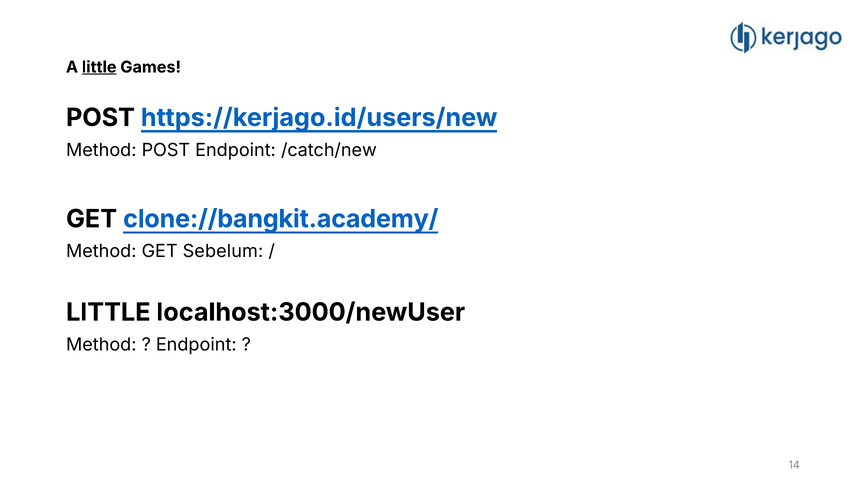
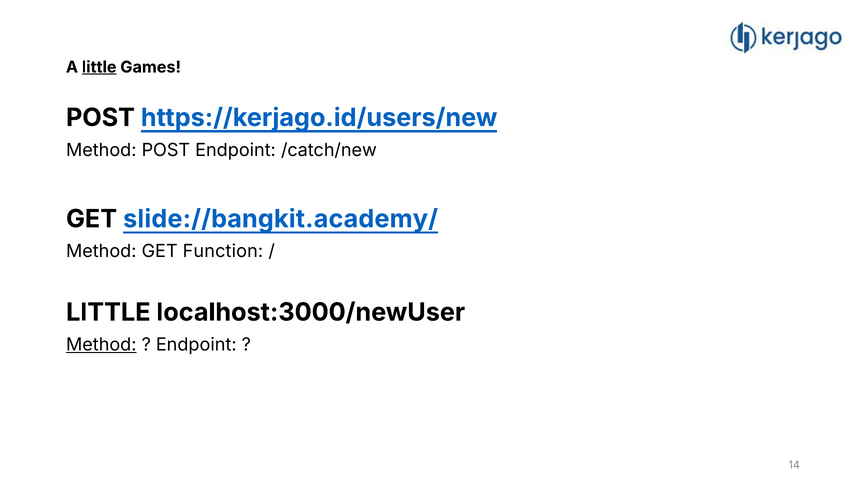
clone://bangkit.academy/: clone://bangkit.academy/ -> slide://bangkit.academy/ (281, 219)
Sebelum: Sebelum -> Function (223, 252)
Method underline: none -> present (101, 345)
